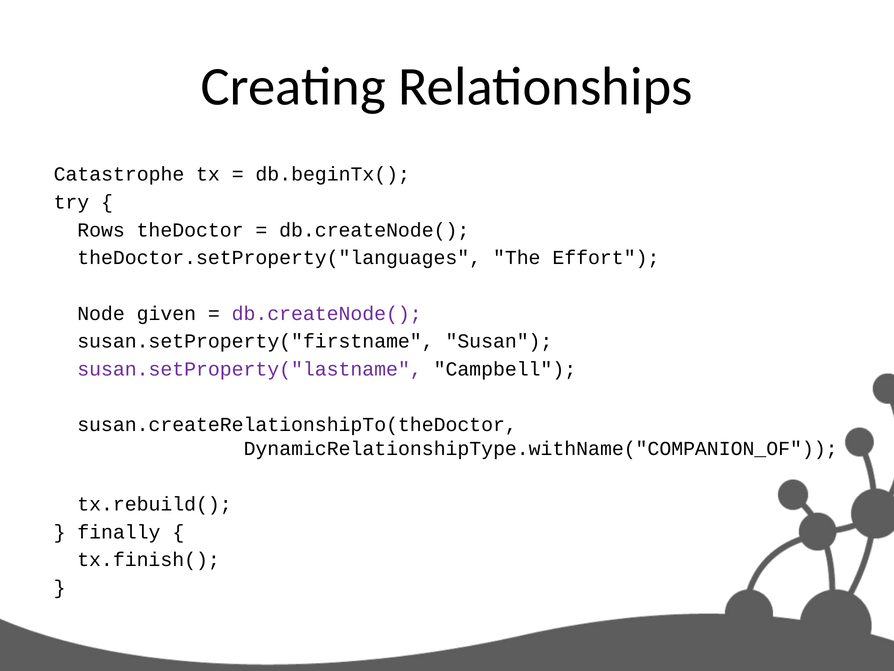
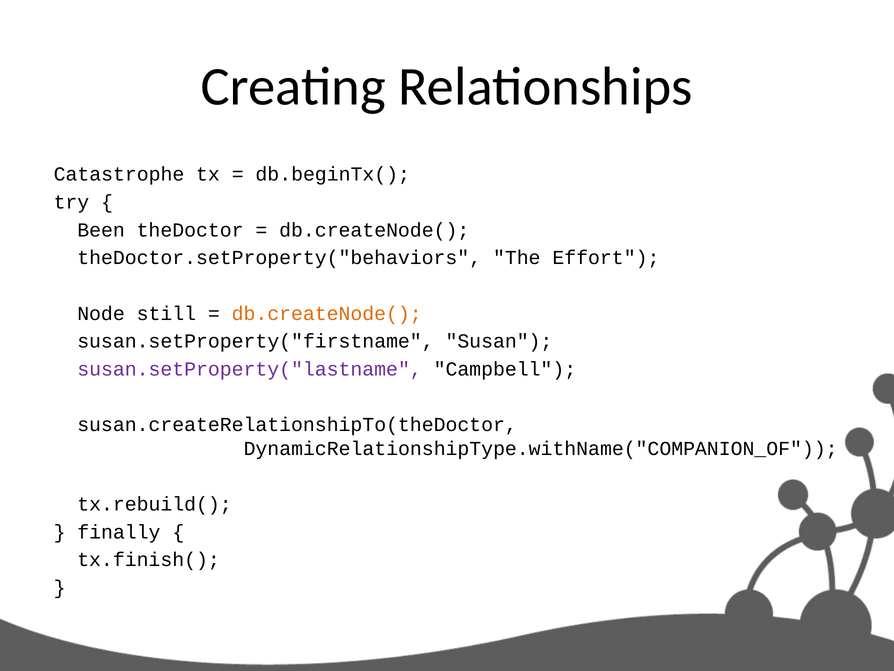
Rows: Rows -> Been (101, 230)
theDoctor.setProperty("languages: theDoctor.setProperty("languages -> theDoctor.setProperty("behaviors (279, 258)
given: given -> still (166, 313)
db.createNode( colour: purple -> orange (327, 313)
